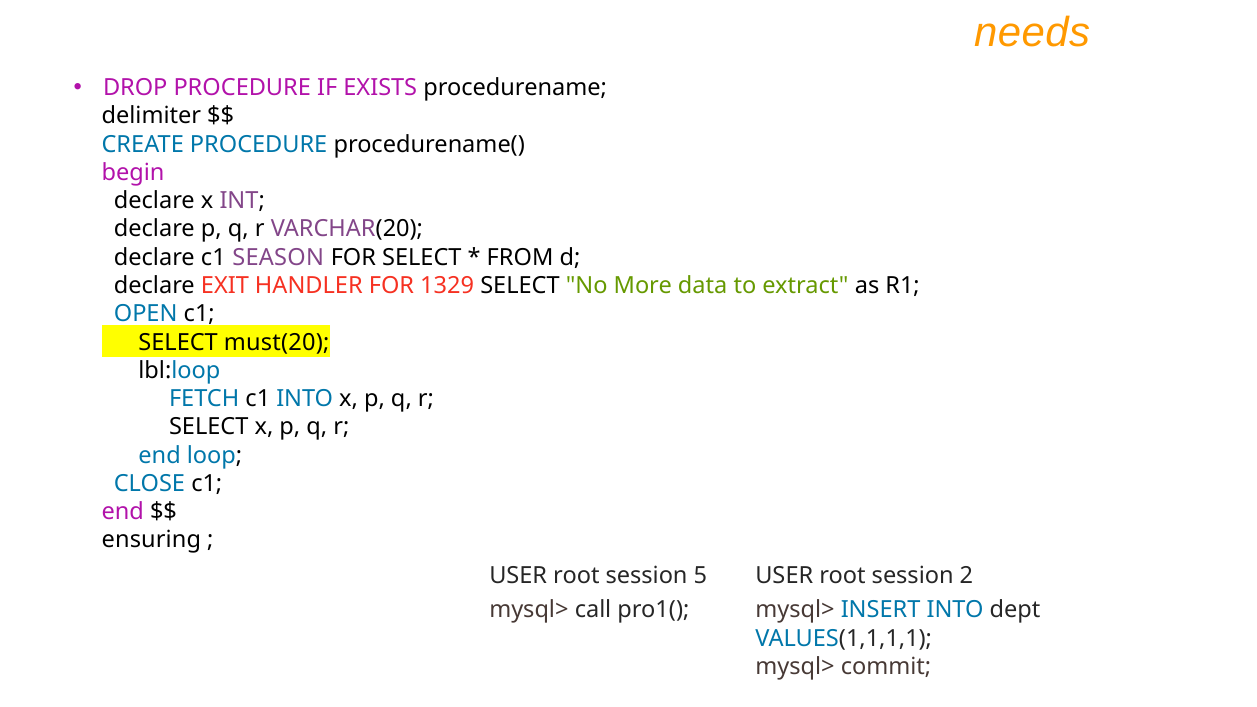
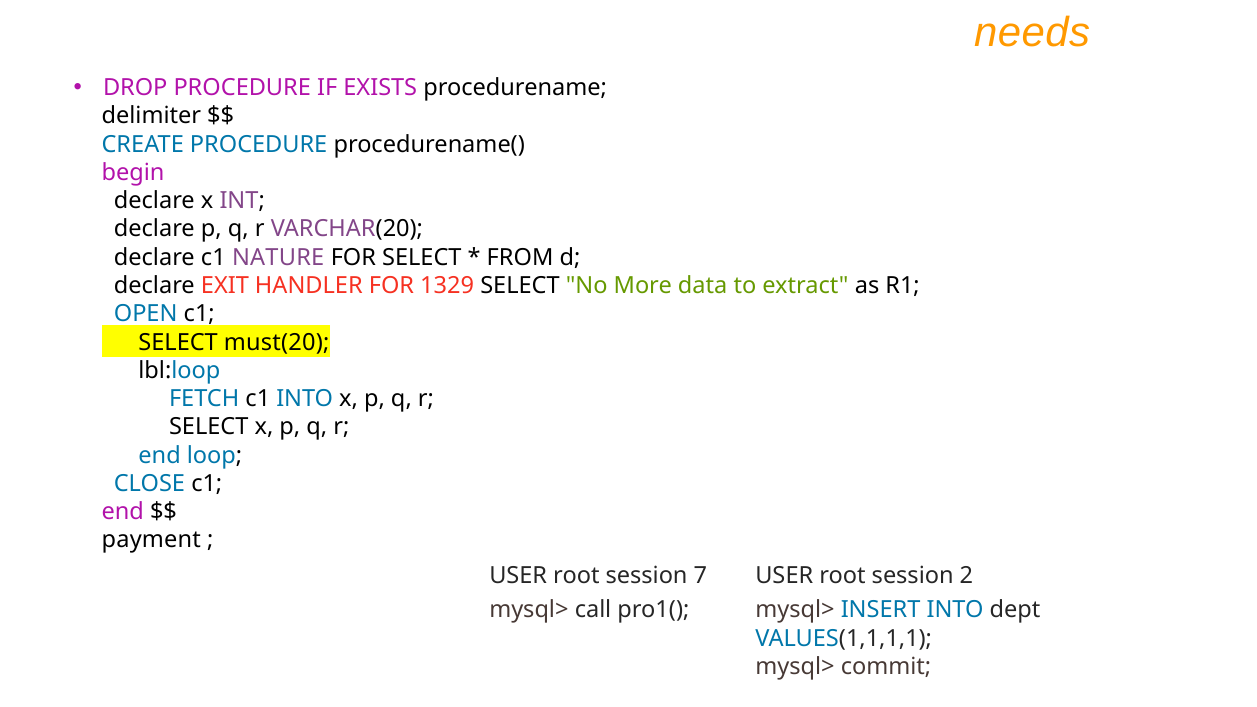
SEASON: SEASON -> NATURE (278, 257)
ensuring: ensuring -> payment (151, 540)
5: 5 -> 7 (700, 576)
